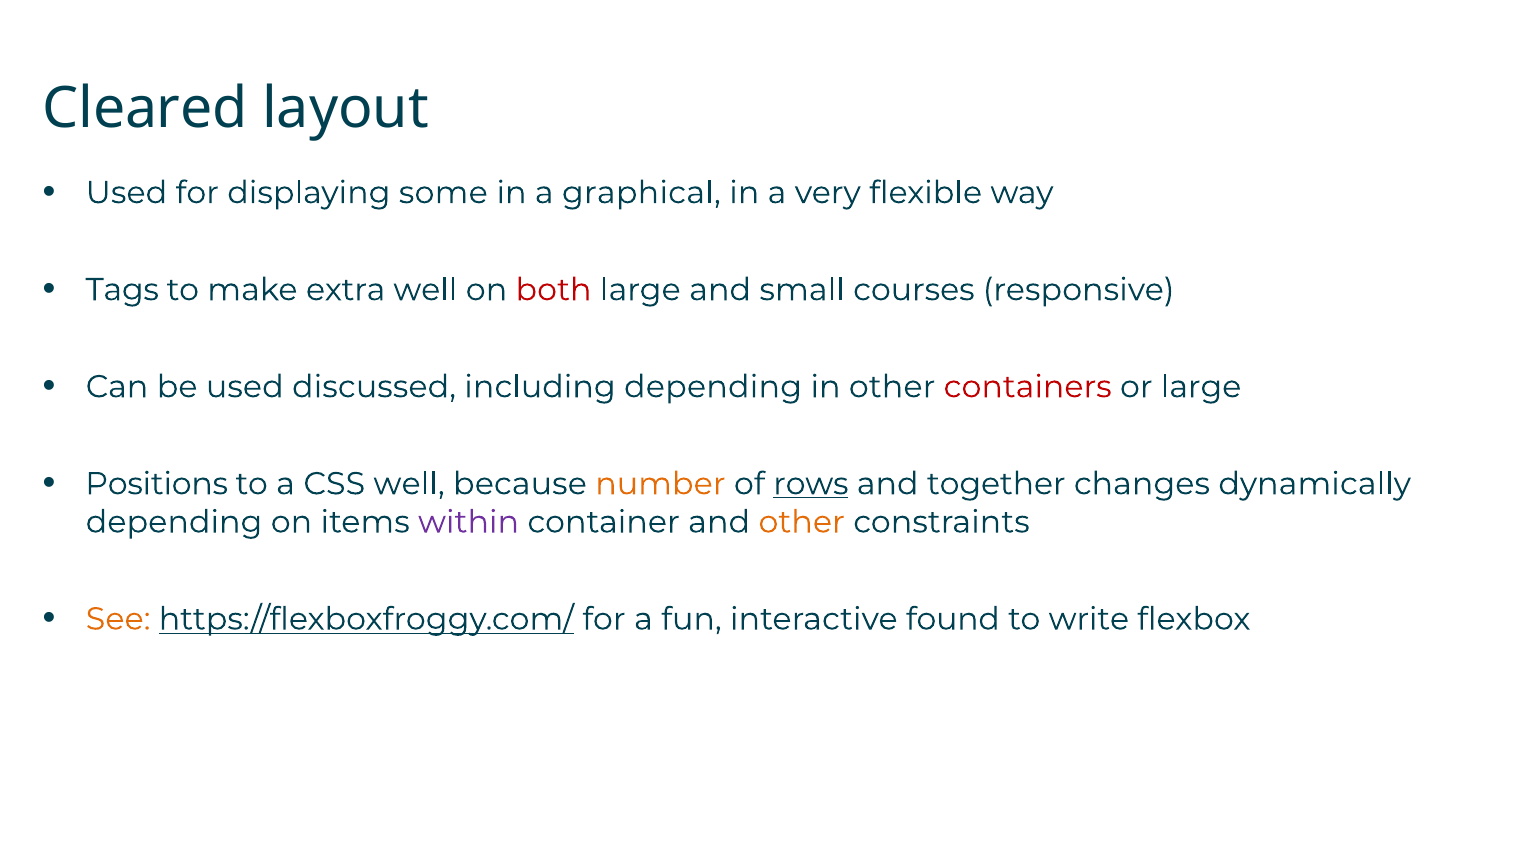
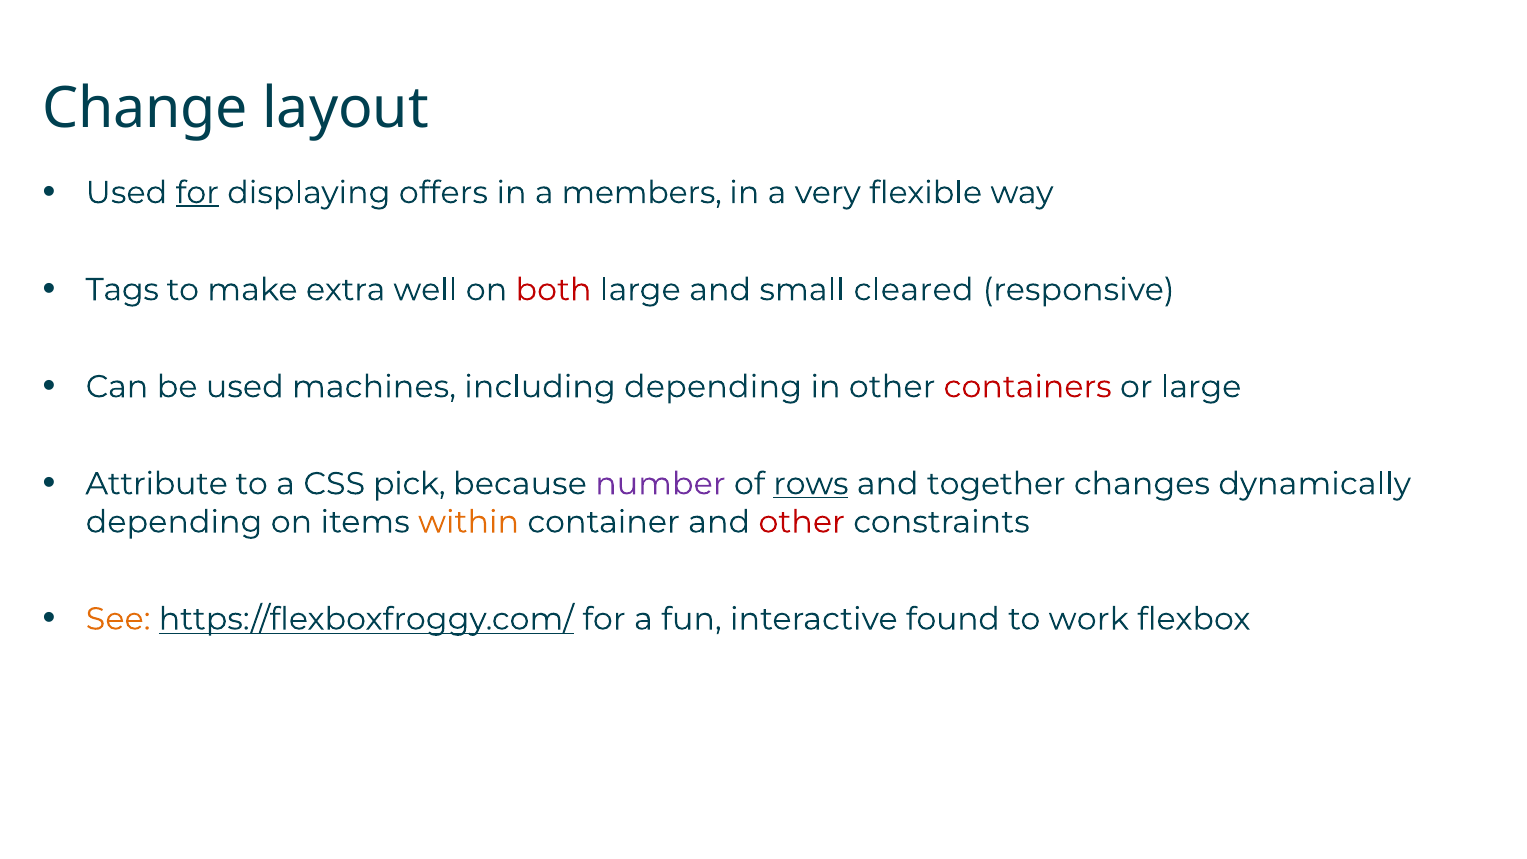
Cleared: Cleared -> Change (145, 109)
for underline: none -> present (197, 193)
some: some -> offers (443, 193)
graphical: graphical -> members (642, 193)
courses: courses -> cleared (914, 290)
discussed: discussed -> machines (374, 387)
Positions: Positions -> Attribute (157, 484)
CSS well: well -> pick (409, 484)
number colour: orange -> purple (660, 484)
within colour: purple -> orange (469, 522)
other colour: orange -> red (802, 522)
write: write -> work (1089, 619)
